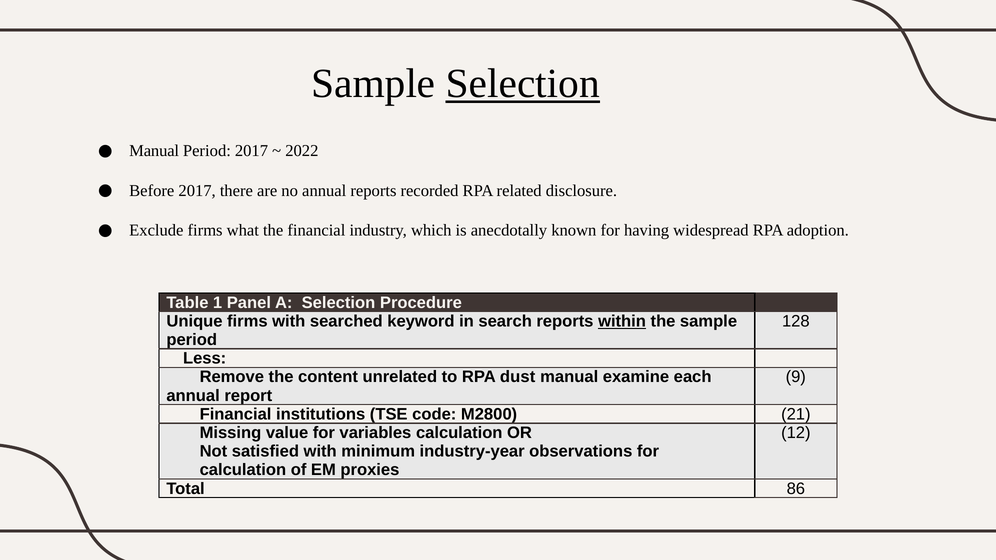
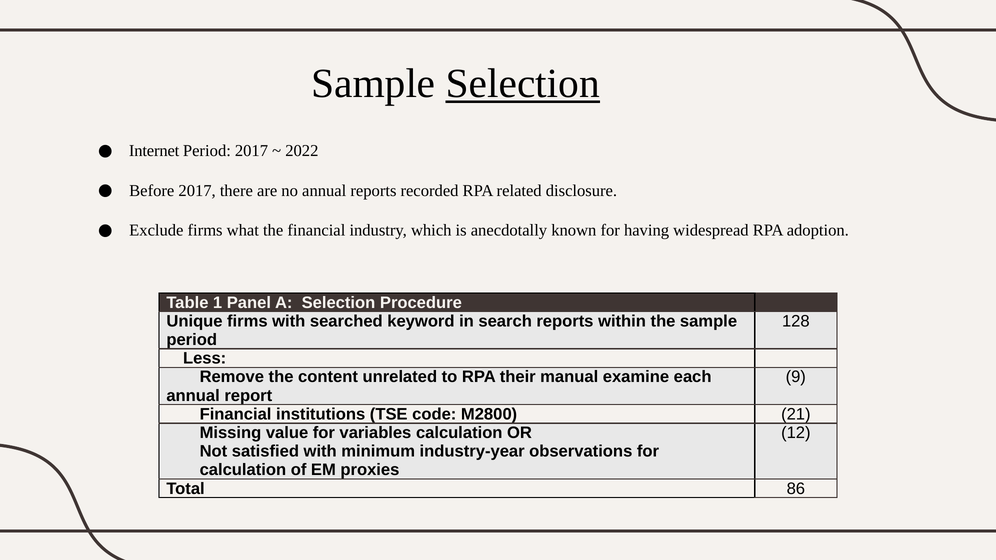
Manual: Manual -> Internet (154, 151)
within underline: present -> none (622, 321)
dust: dust -> their (518, 377)
